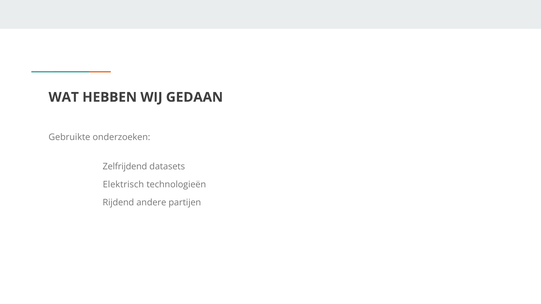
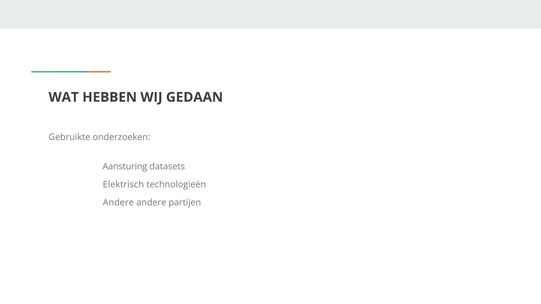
Zelfrijdend: Zelfrijdend -> Aansturing (125, 167)
Rijdend: Rijdend -> Andere (118, 203)
